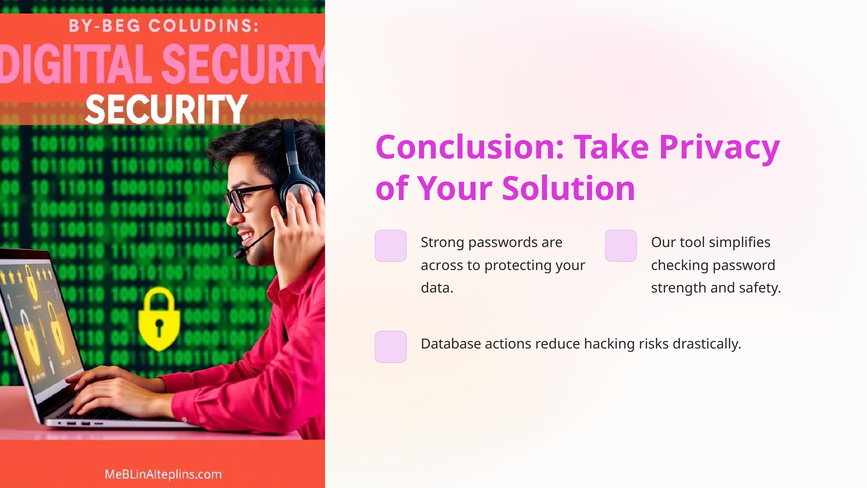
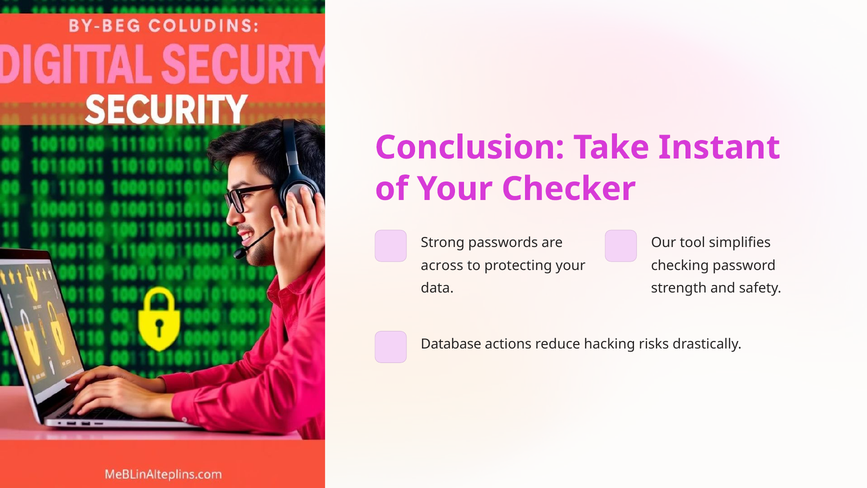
Privacy: Privacy -> Instant (719, 147)
Solution: Solution -> Checker (569, 189)
